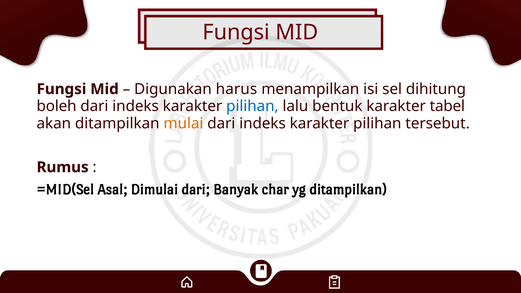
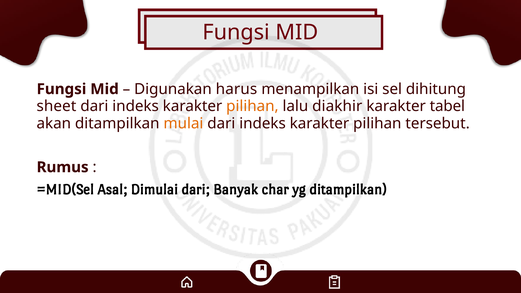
boleh: boleh -> sheet (56, 106)
pilihan colour: blue -> orange (252, 106)
bentuk: bentuk -> diakhir (337, 106)
